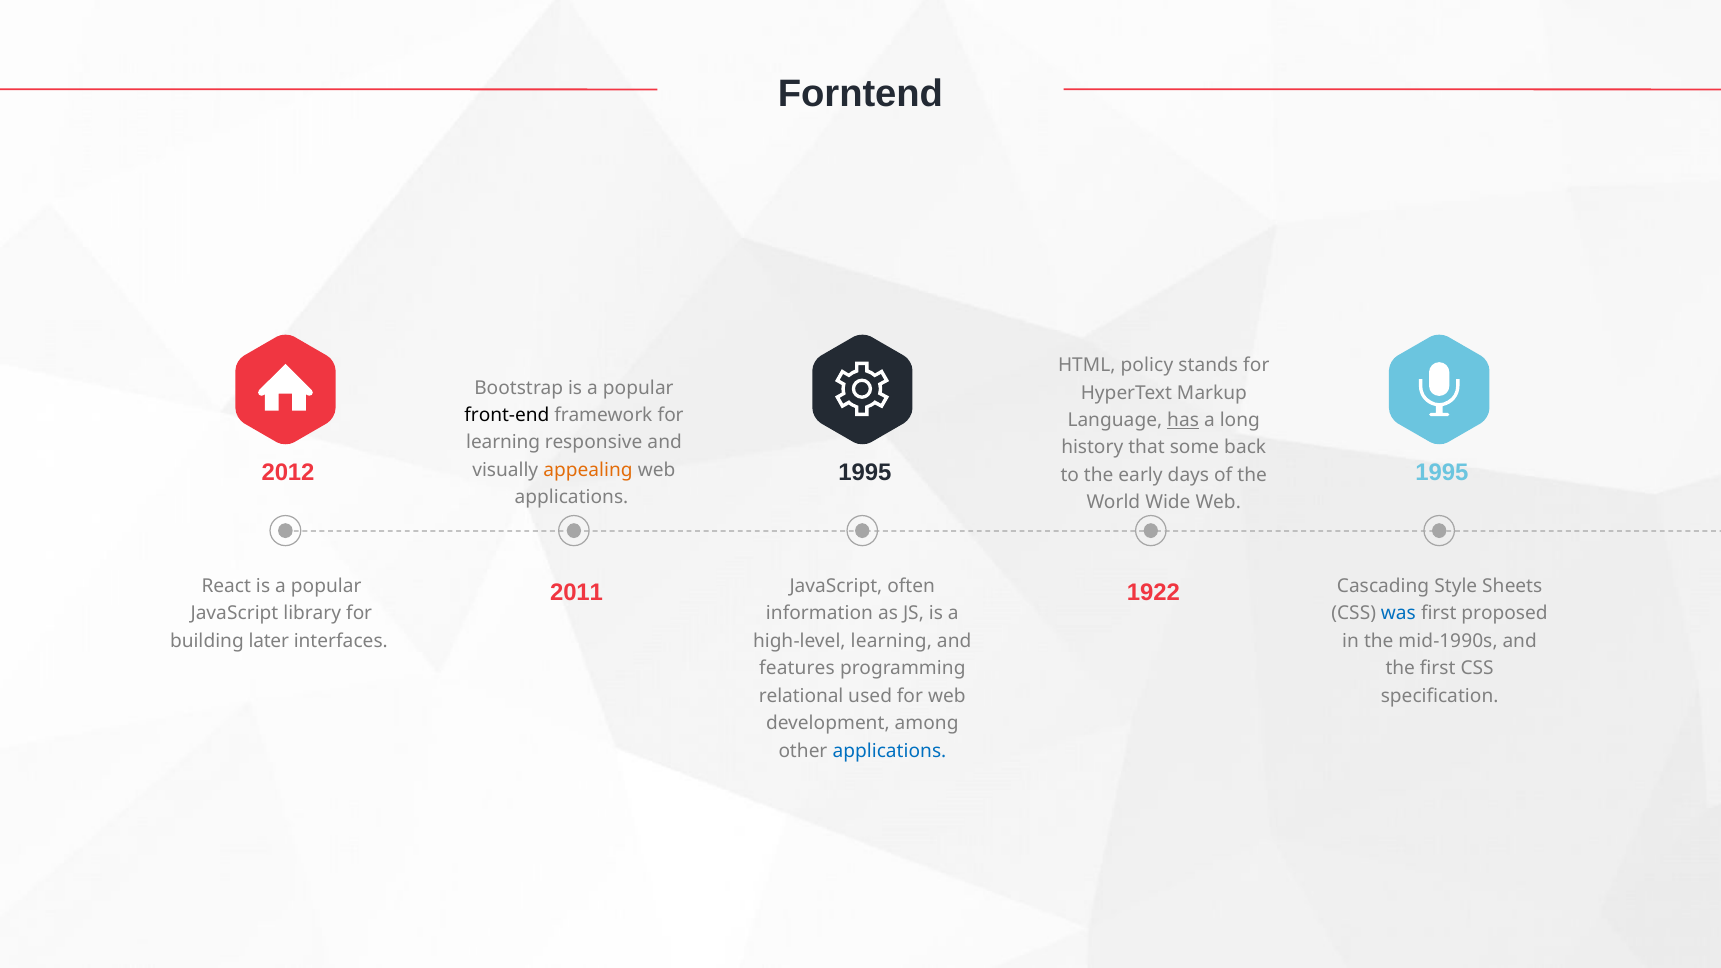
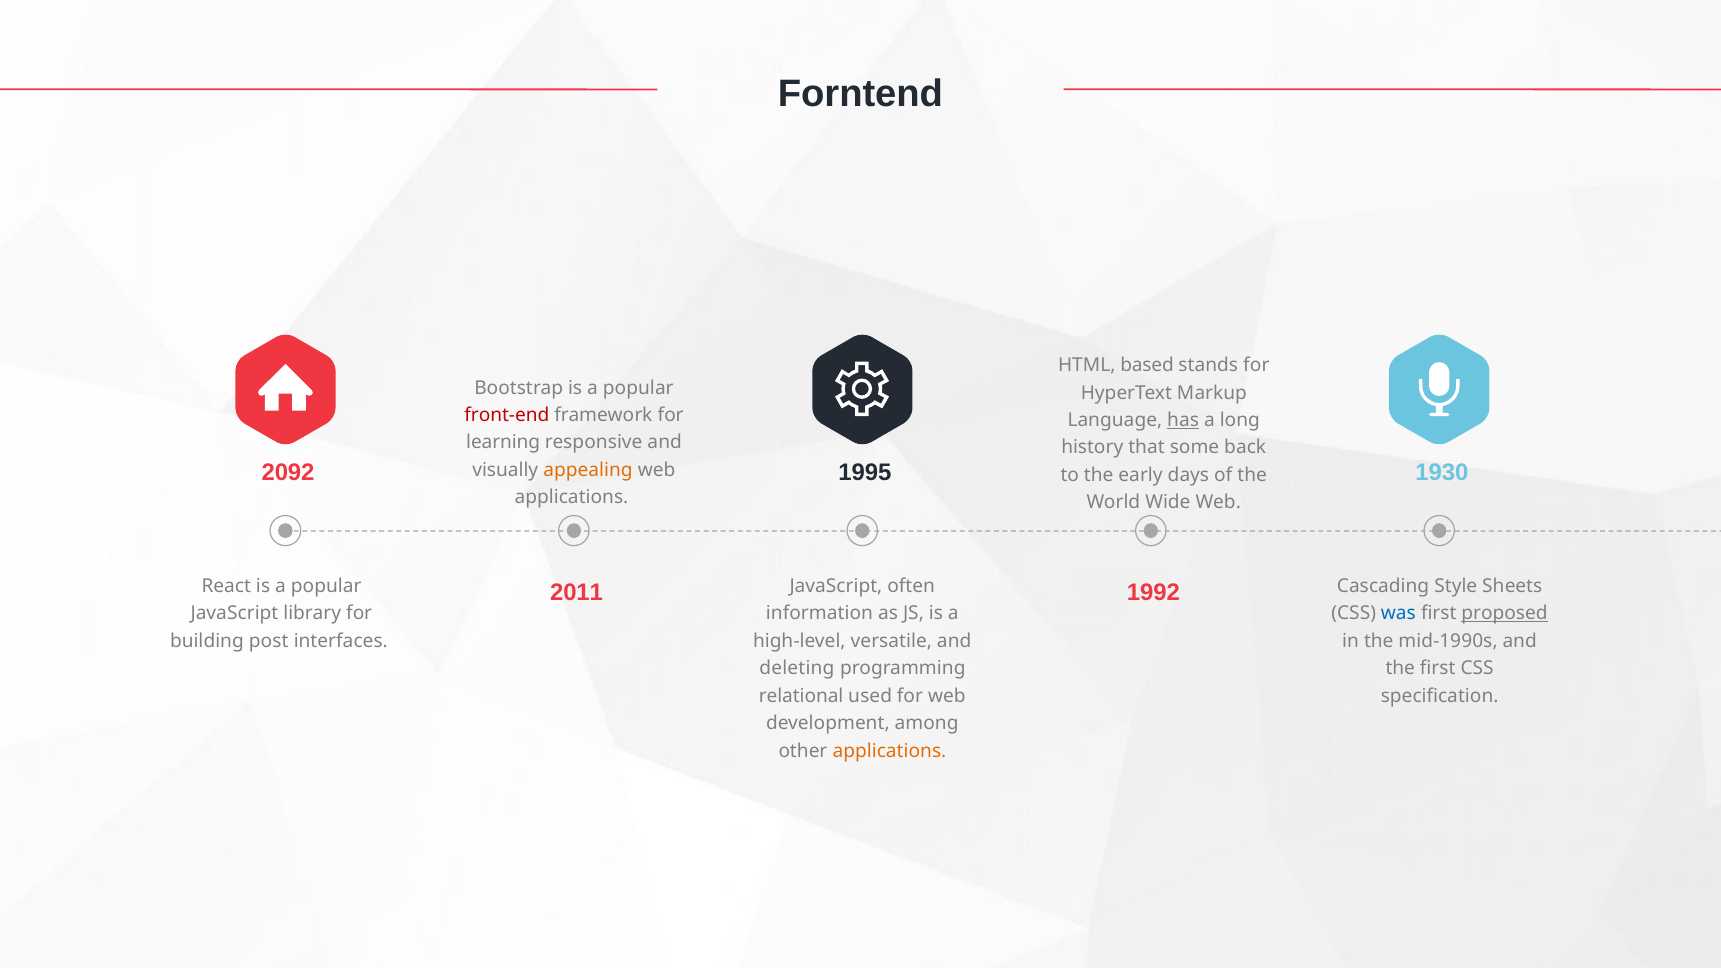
policy: policy -> based (1147, 365)
front-end colour: black -> red (507, 415)
2012: 2012 -> 2092 (288, 472)
1995 1995: 1995 -> 1930 (1442, 472)
1922: 1922 -> 1992 (1153, 593)
proposed underline: none -> present (1505, 613)
later: later -> post (269, 641)
high-level learning: learning -> versatile (891, 641)
features: features -> deleting (797, 668)
applications colour: blue -> orange (889, 751)
